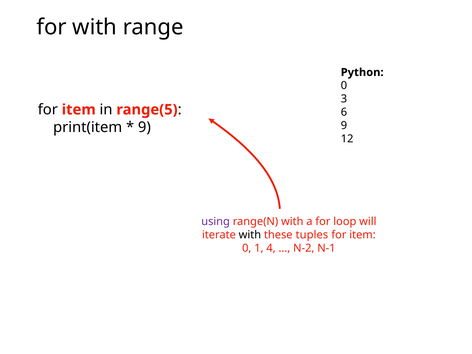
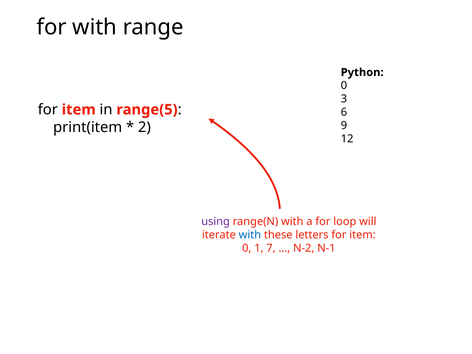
9: 9 -> 2 (144, 127)
with colour: black -> blue (250, 235)
tuples: tuples -> letters (312, 235)
4: 4 -> 7 (271, 248)
